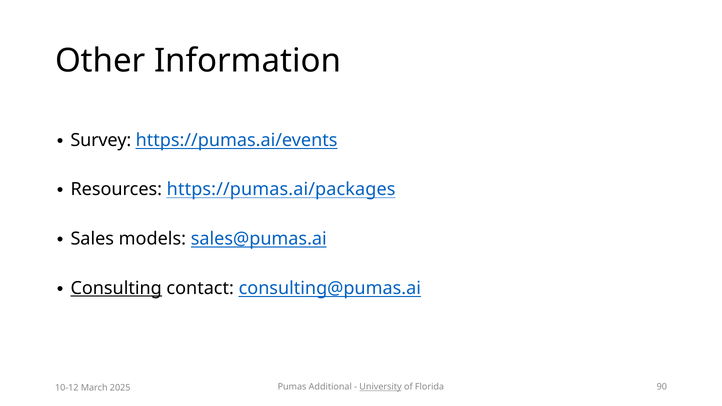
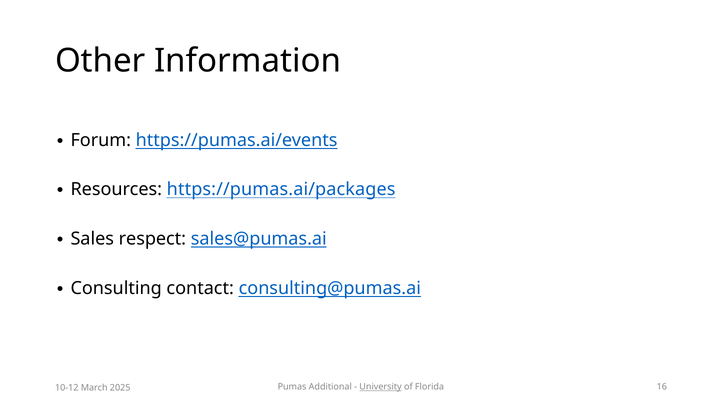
Survey: Survey -> Forum (101, 140)
models: models -> respect (152, 239)
Consulting underline: present -> none (116, 288)
90: 90 -> 16 (662, 387)
